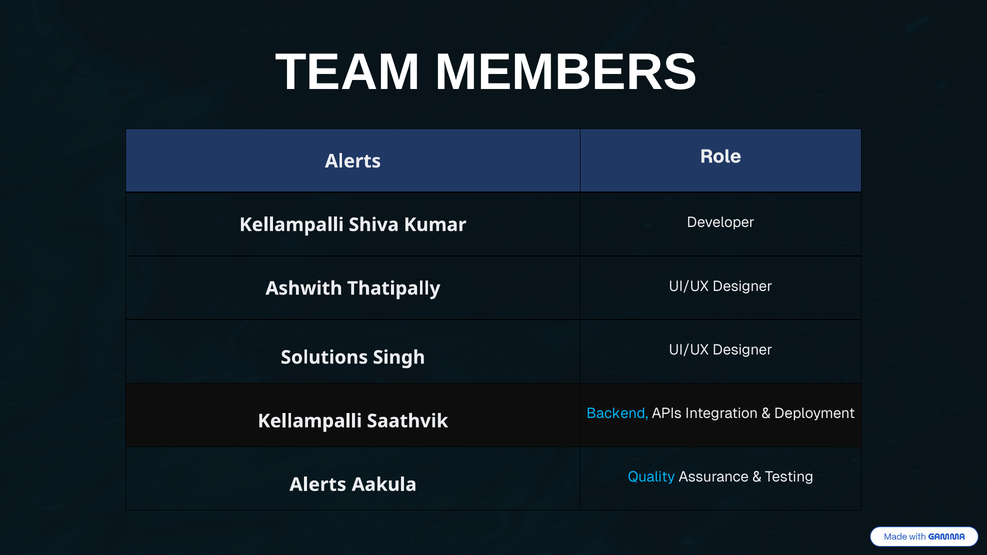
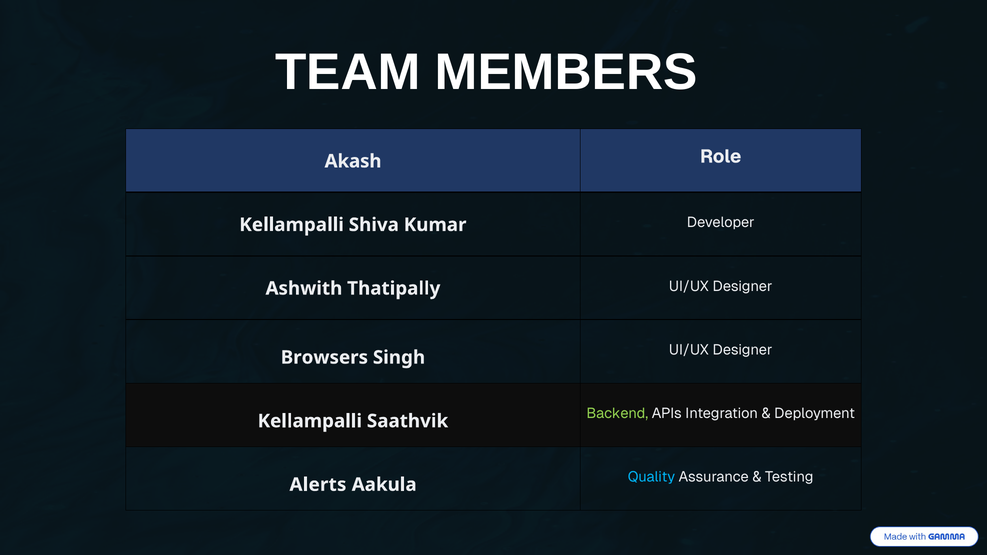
Alerts: Alerts -> Akash (353, 161)
Solutions: Solutions -> Browsers (324, 358)
Backend colour: light blue -> light green (617, 414)
